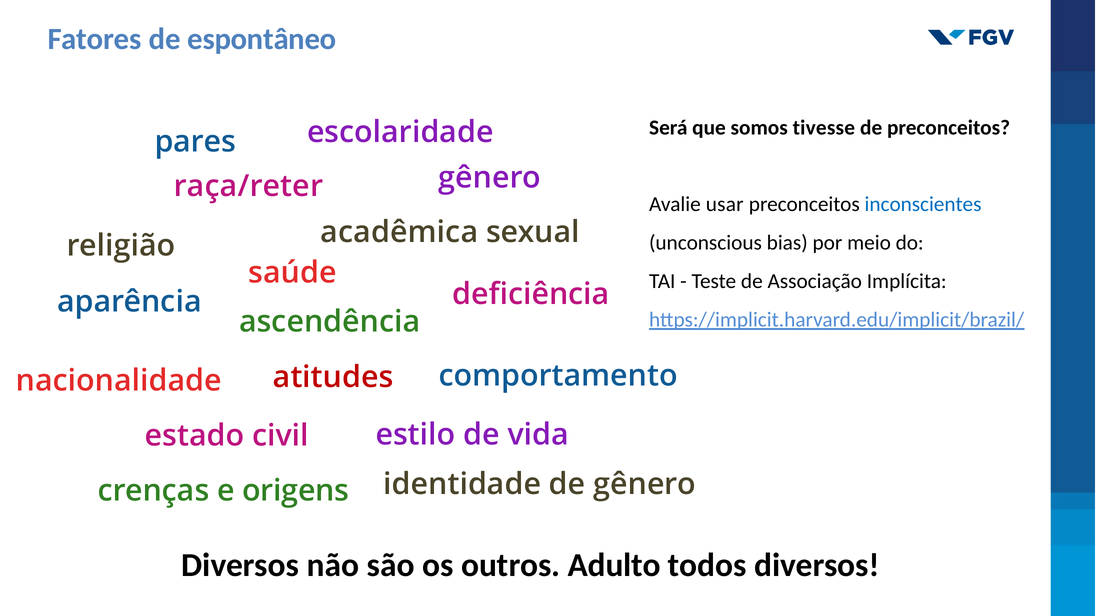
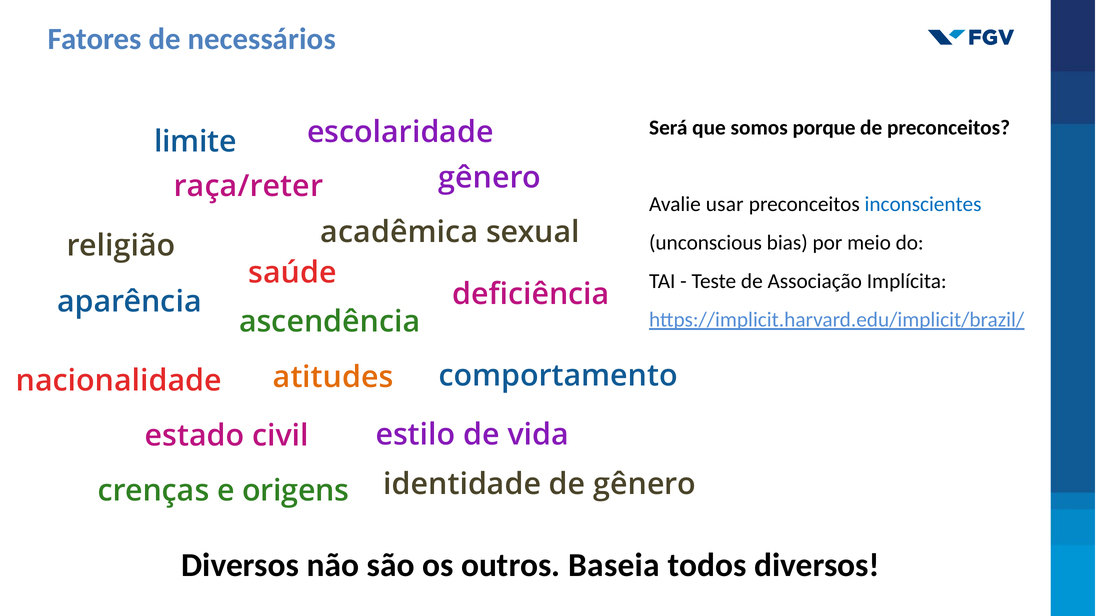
espontâneo: espontâneo -> necessários (262, 39)
tivesse: tivesse -> porque (824, 128)
pares: pares -> limite (195, 142)
atitudes colour: red -> orange (333, 378)
Adulto: Adulto -> Baseia (614, 566)
